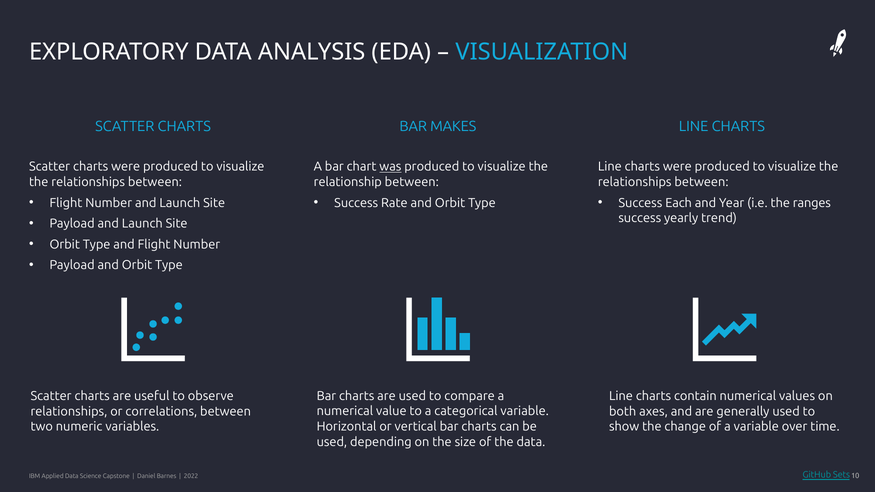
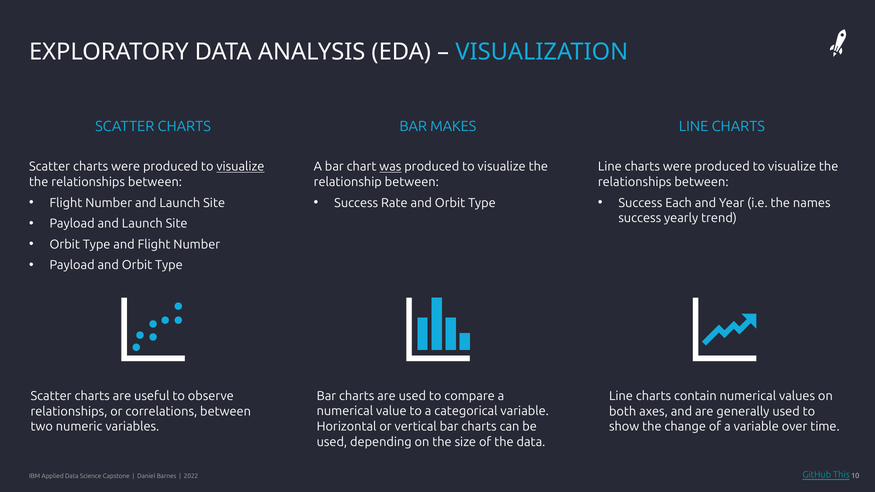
visualize underline: none -> present (240, 167)
ranges: ranges -> names (812, 203)
Sets: Sets -> This (841, 475)
